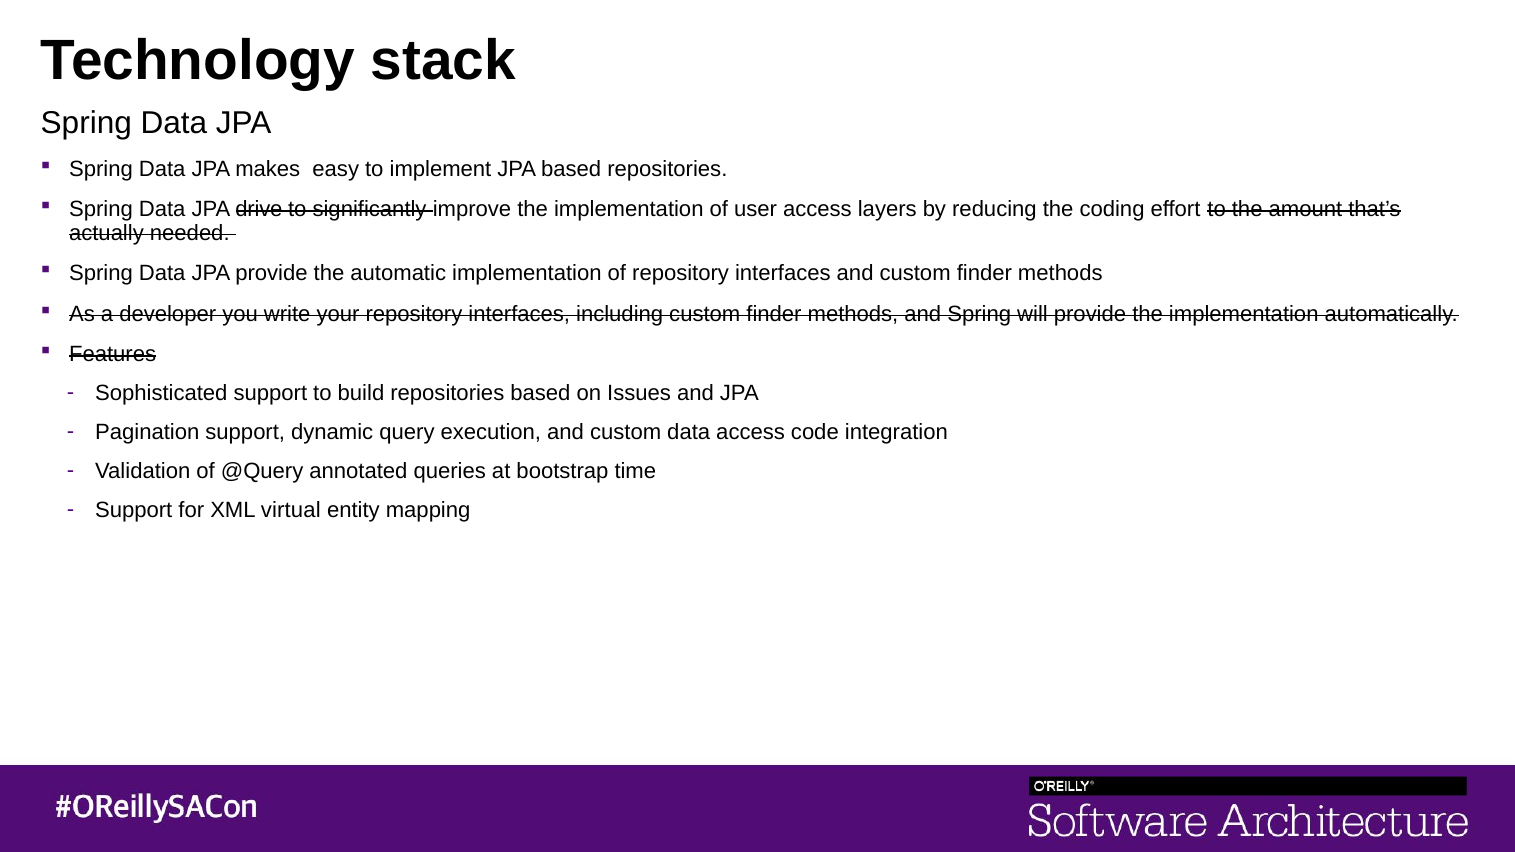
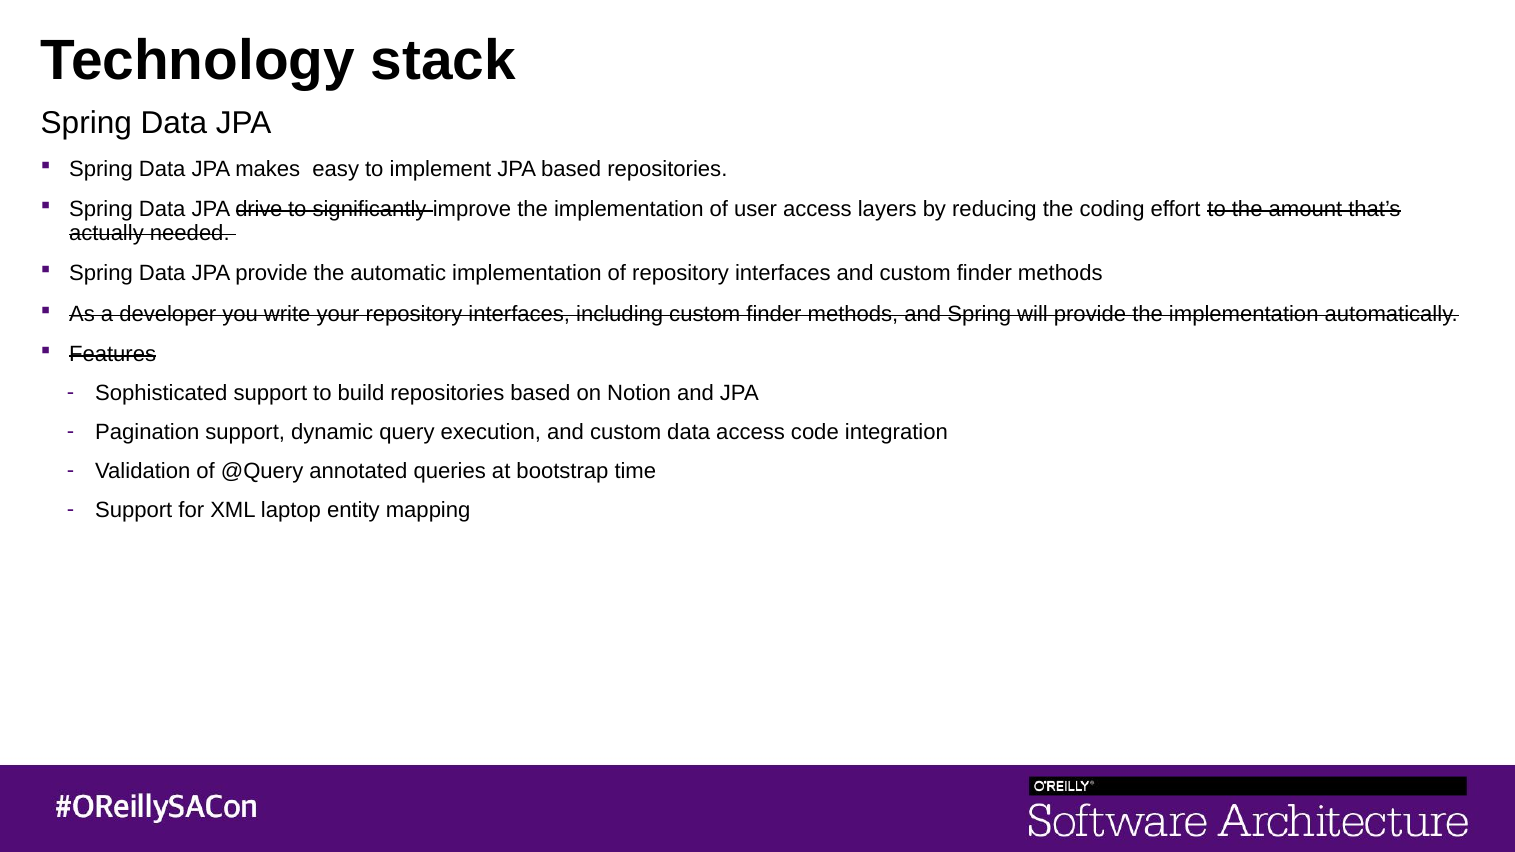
Issues: Issues -> Notion (639, 393)
virtual: virtual -> laptop (291, 510)
